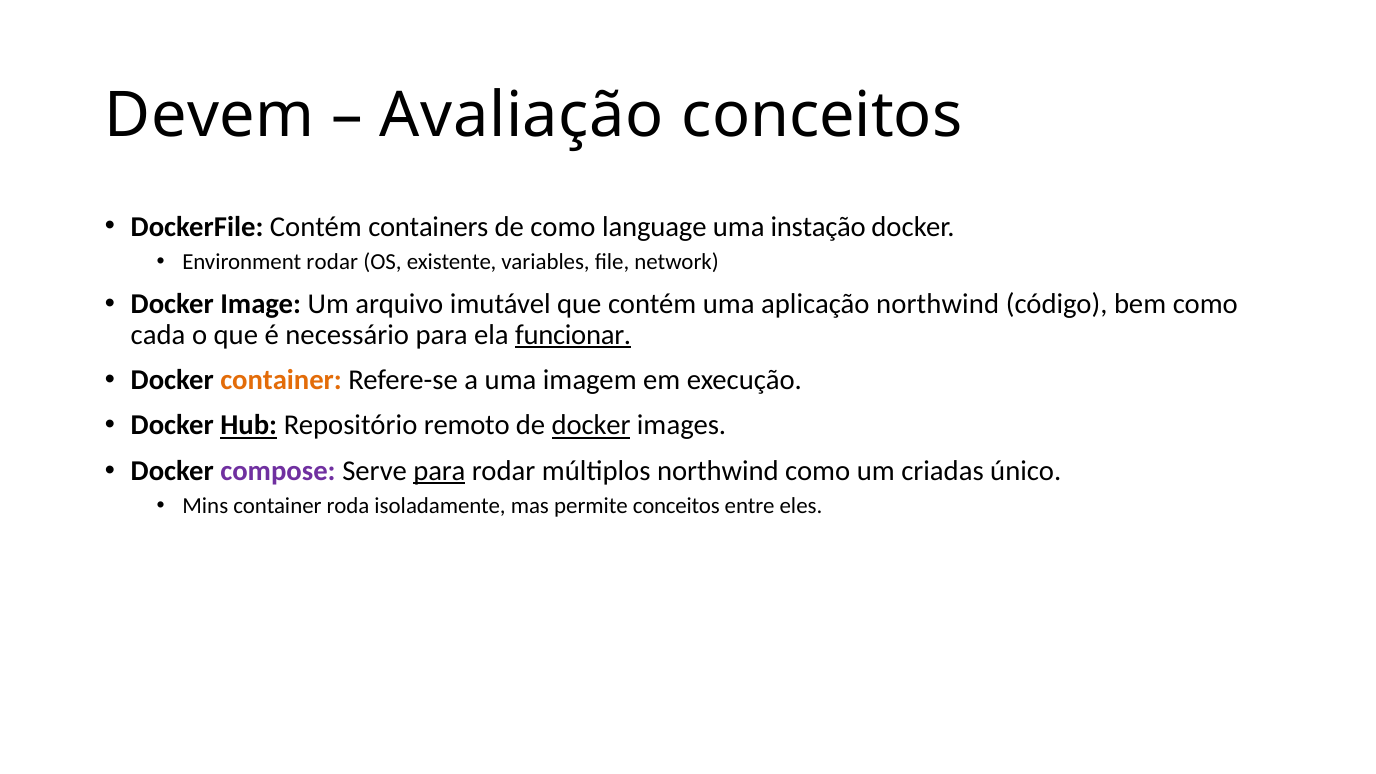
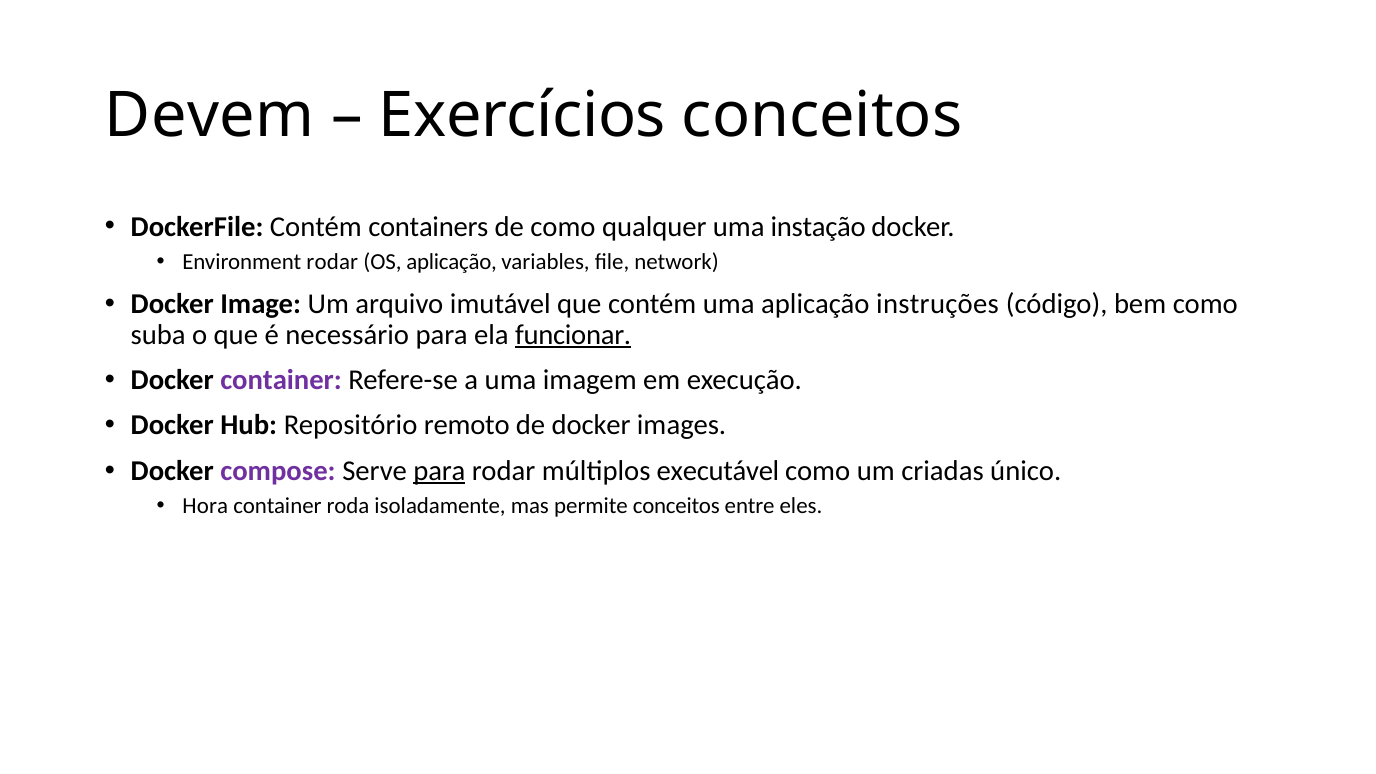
Avaliação: Avaliação -> Exercícios (522, 116)
language: language -> qualquer (654, 227)
OS existente: existente -> aplicação (452, 262)
aplicação northwind: northwind -> instruções (938, 304)
cada: cada -> suba (158, 335)
container colour: orange -> purple (281, 380)
Hub underline: present -> none (249, 425)
docker underline: present -> none (591, 425)
múltiplos northwind: northwind -> executável (718, 471)
Mins: Mins -> Hora (205, 506)
